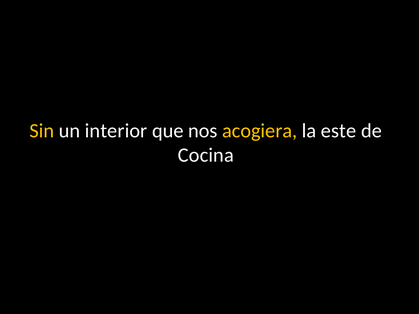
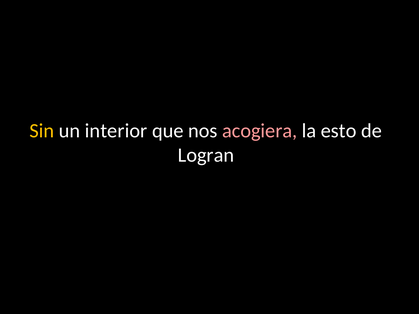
acogiera colour: yellow -> pink (260, 131)
este: este -> esto (339, 131)
Cocina: Cocina -> Logran (206, 155)
